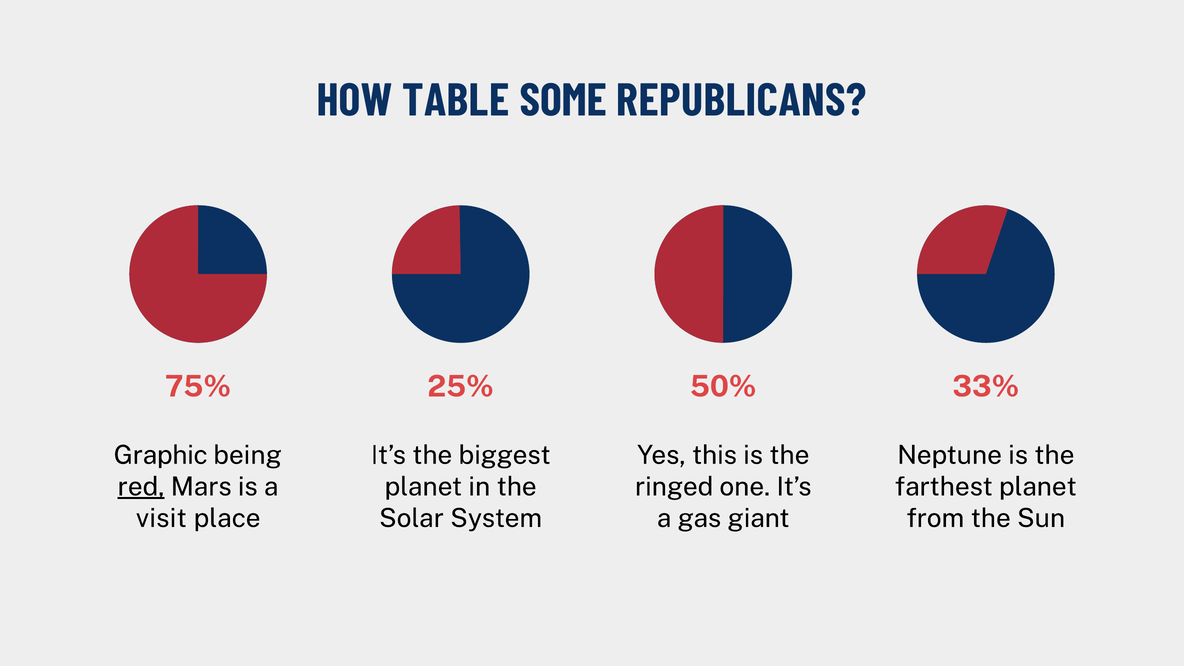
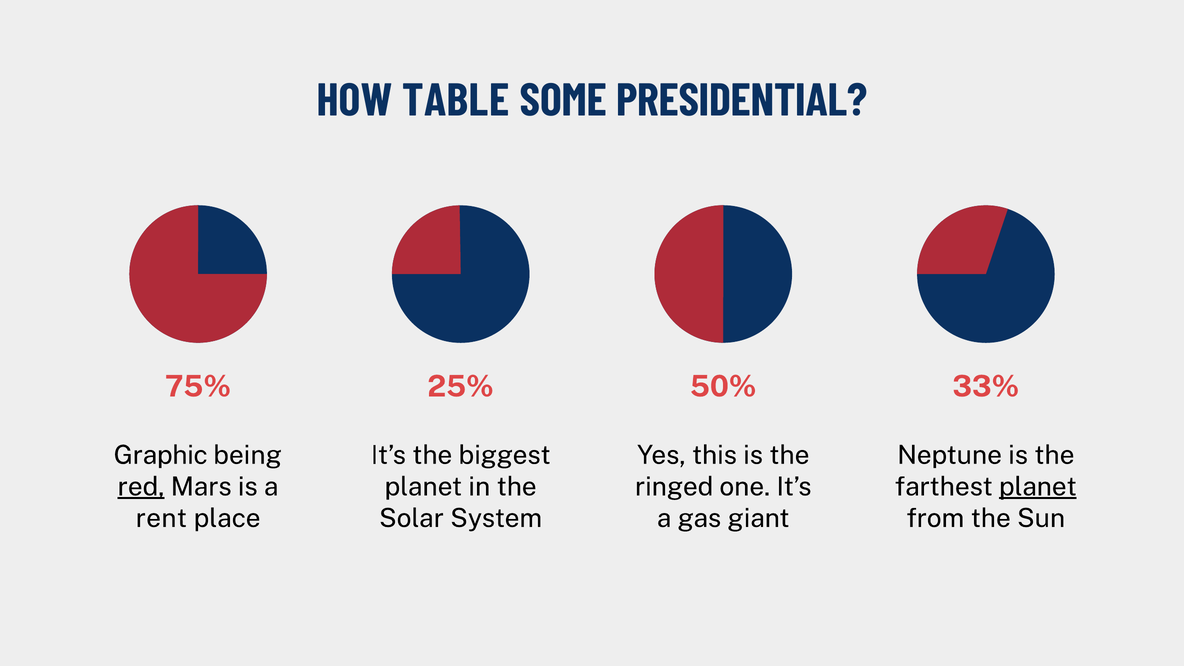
REPUBLICANS: REPUBLICANS -> PRESIDENTIAL (742, 100)
planet underline: none -> present (1038, 487)
visit: visit -> rent (161, 518)
